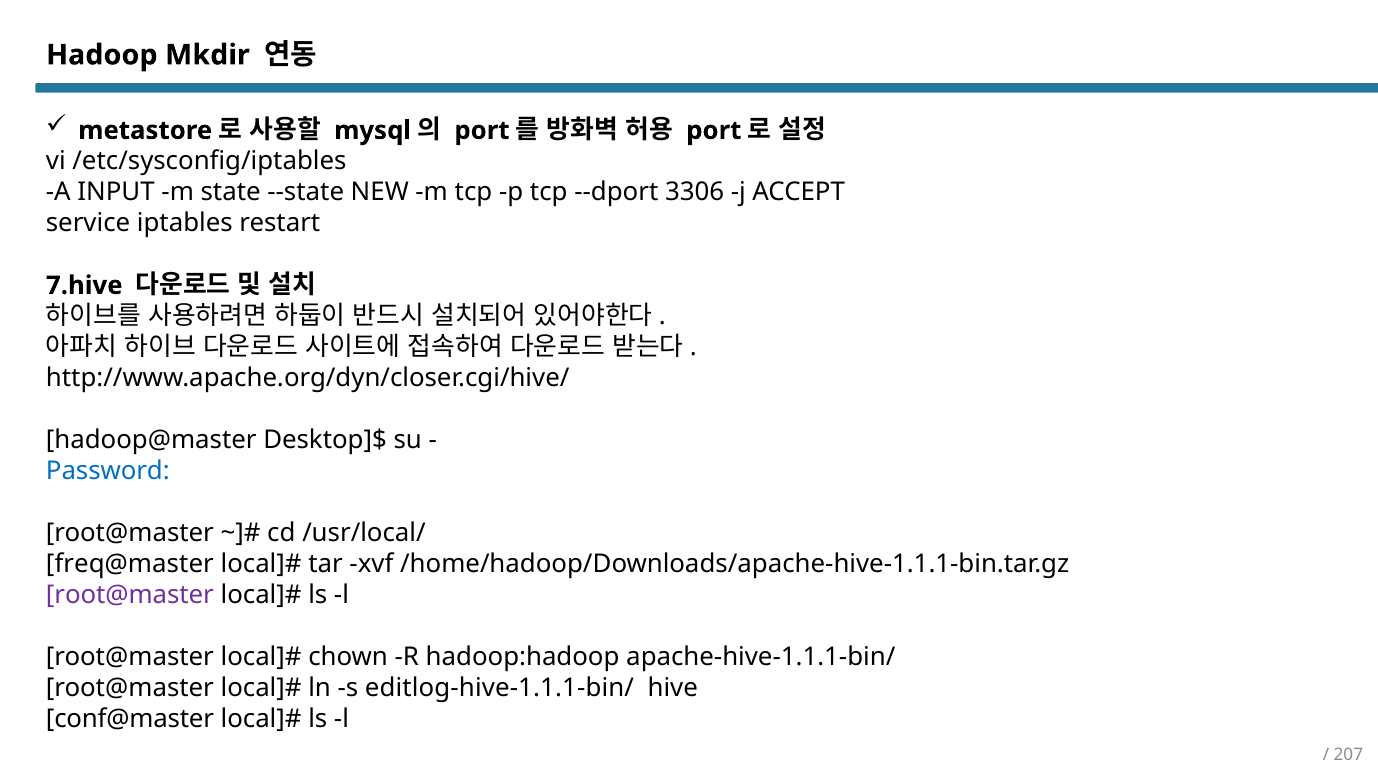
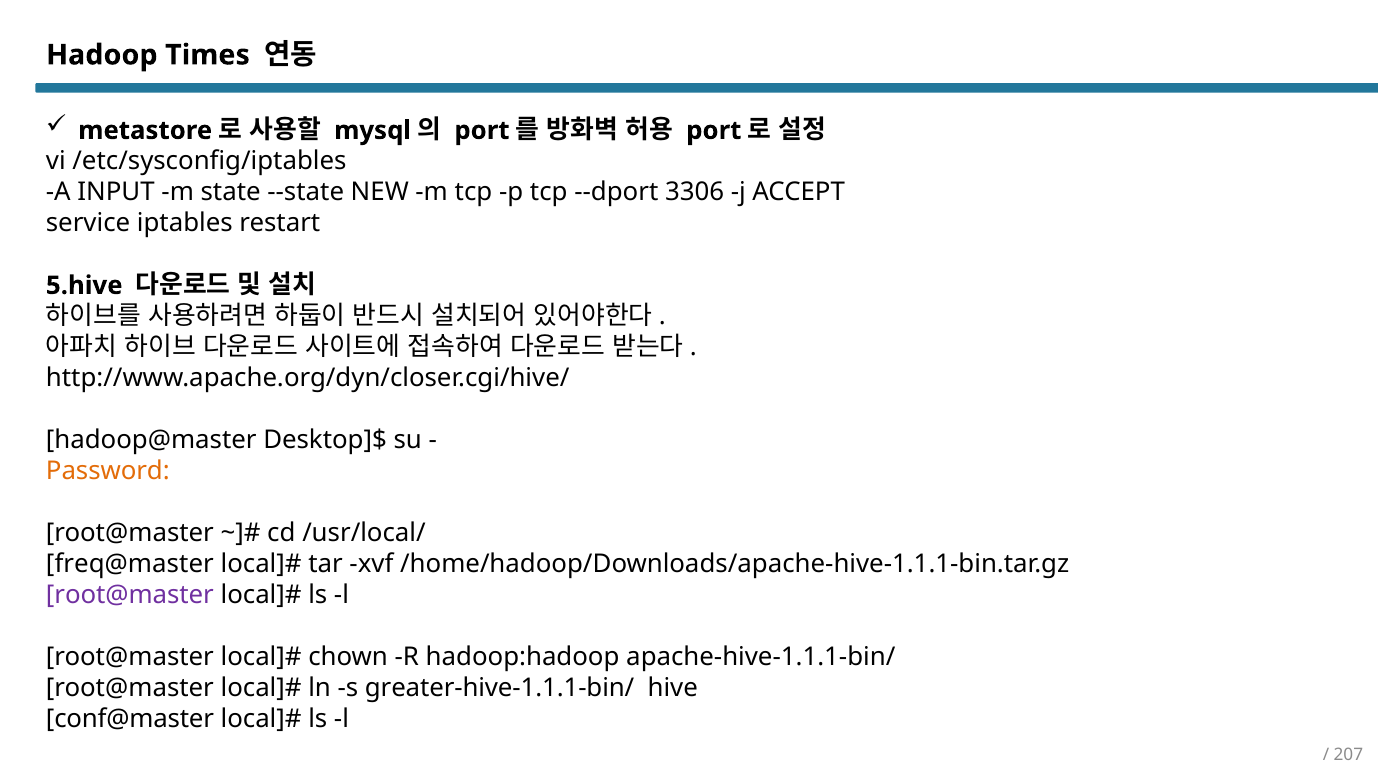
Mkdir: Mkdir -> Times (208, 55)
7.hive: 7.hive -> 5.hive (84, 285)
Password colour: blue -> orange (108, 472)
editlog-hive-1.1.1-bin/: editlog-hive-1.1.1-bin/ -> greater-hive-1.1.1-bin/ (500, 689)
